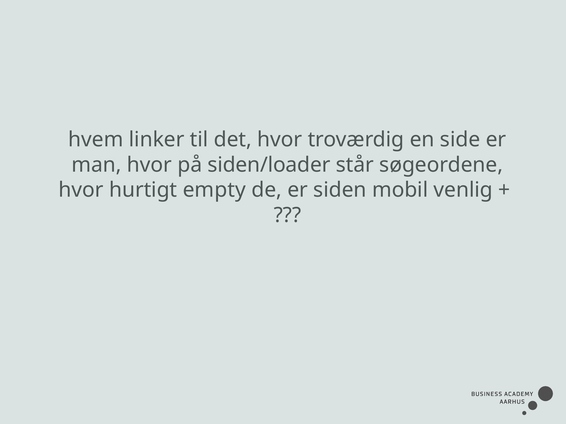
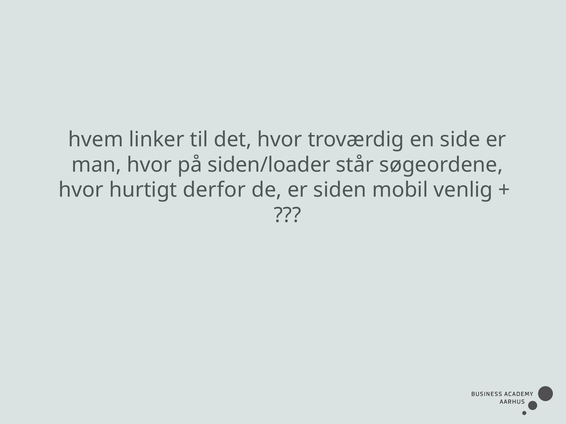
empty: empty -> derfor (214, 190)
